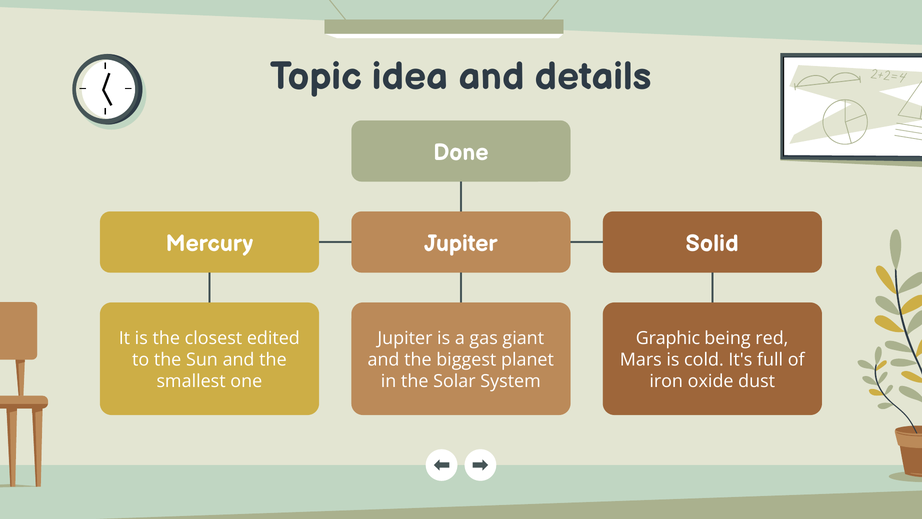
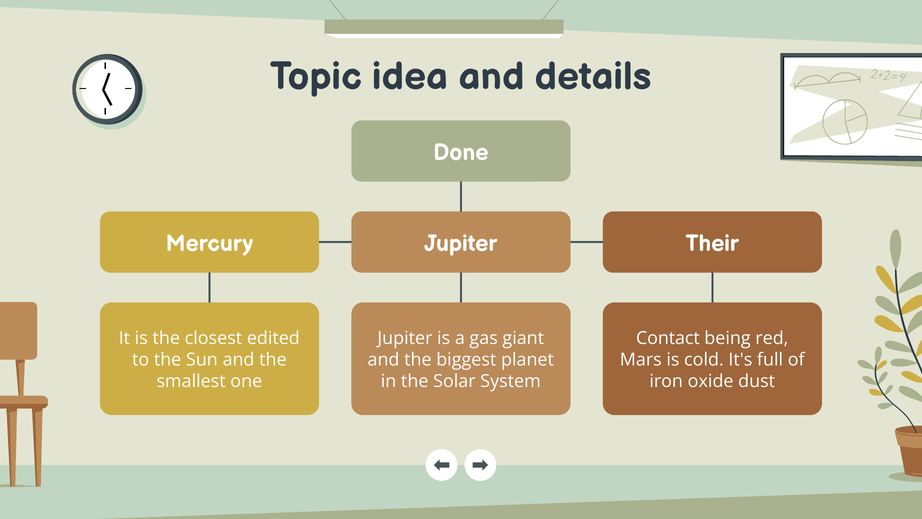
Solid: Solid -> Their (712, 243)
Graphic: Graphic -> Contact (668, 338)
